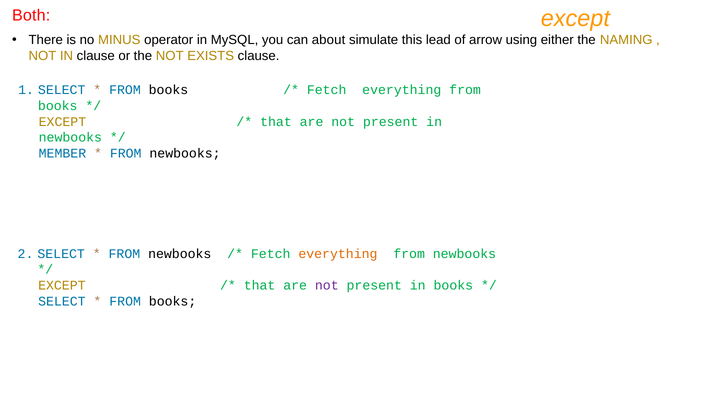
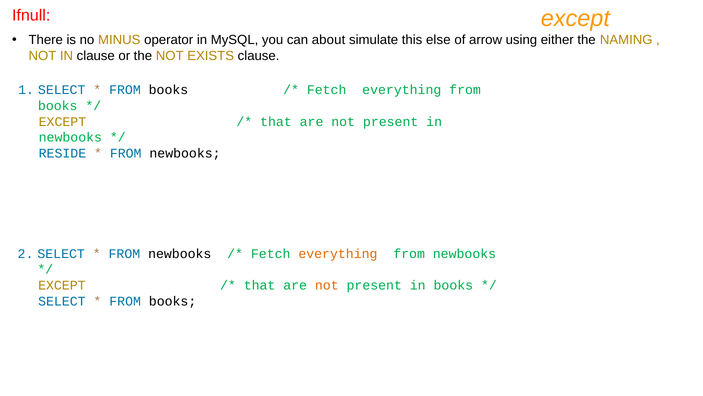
Both: Both -> Ifnull (31, 16)
lead: lead -> else (438, 40)
MEMBER: MEMBER -> RESIDE (62, 153)
not colour: purple -> orange (327, 285)
